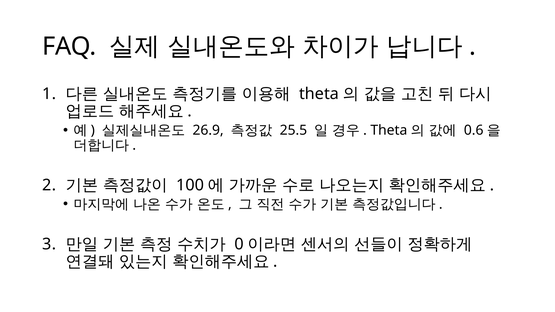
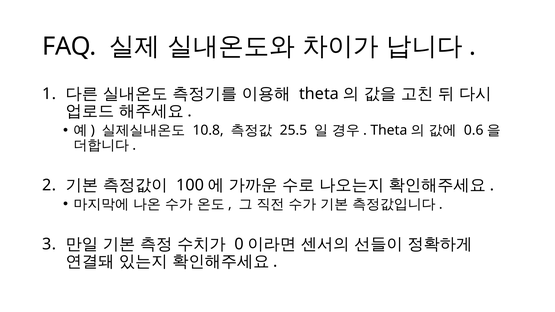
26.9: 26.9 -> 10.8 (208, 130)
